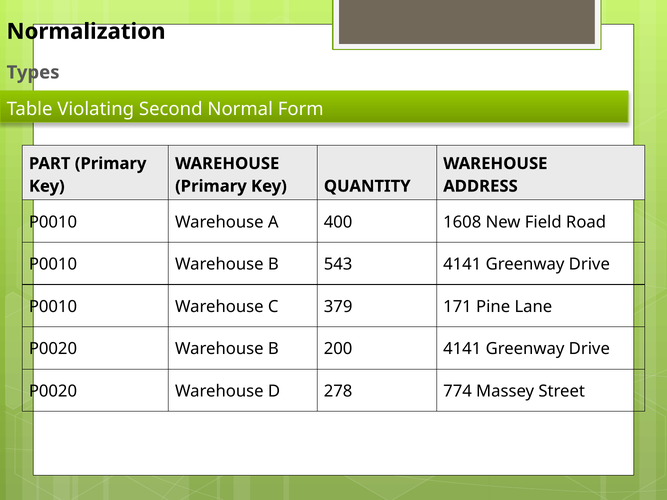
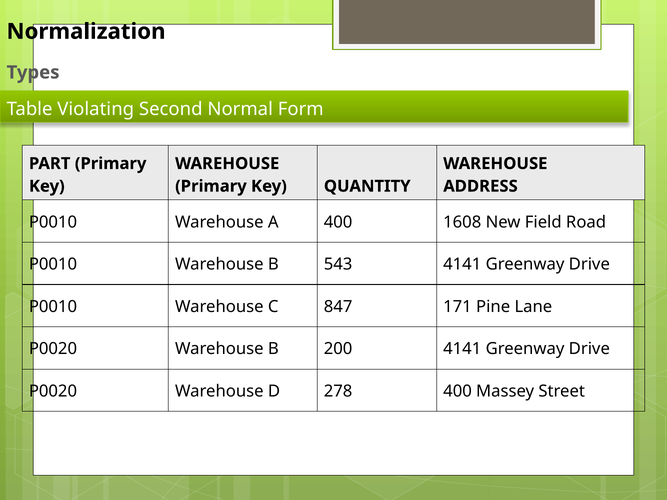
379: 379 -> 847 (338, 307)
278 774: 774 -> 400 (458, 391)
